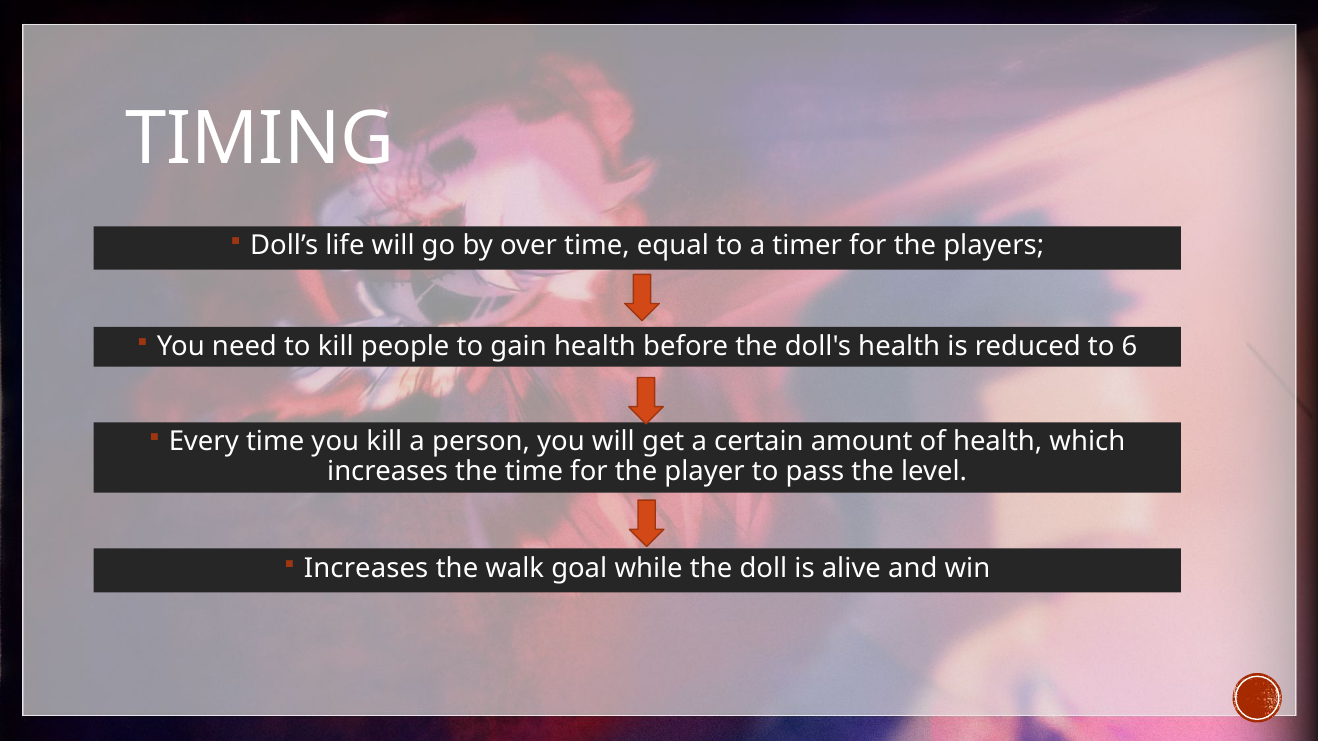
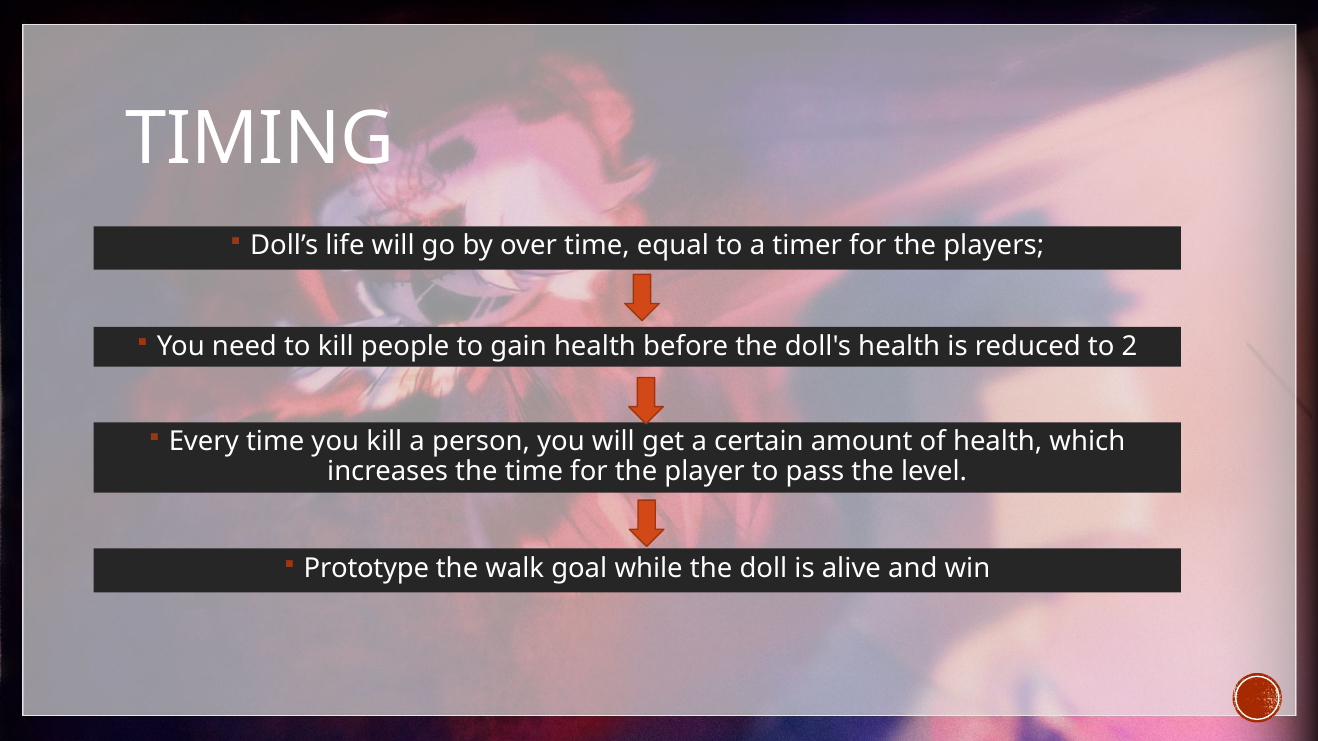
6: 6 -> 2 (1129, 347)
Increases: Increases -> Prototype (366, 568)
